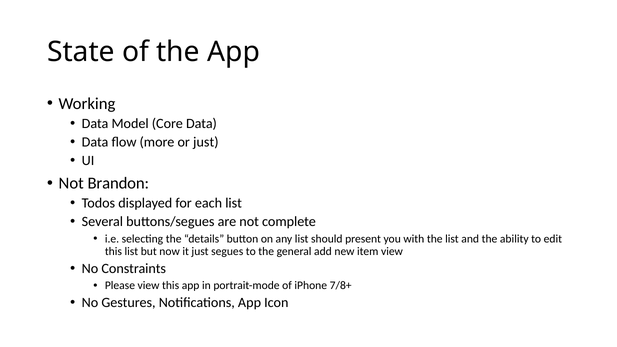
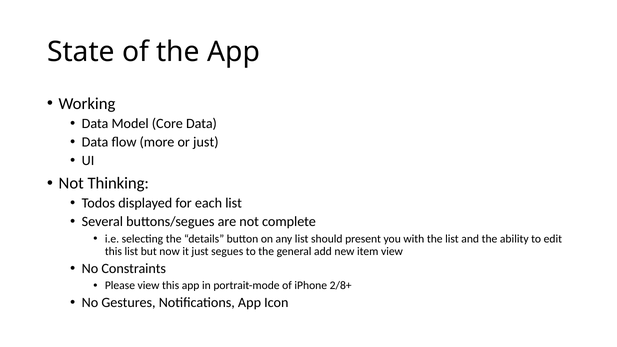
Brandon: Brandon -> Thinking (118, 184)
7/8+: 7/8+ -> 2/8+ (341, 286)
